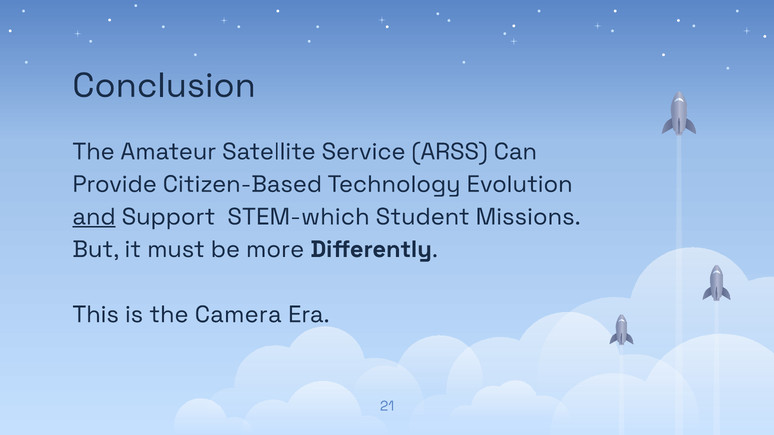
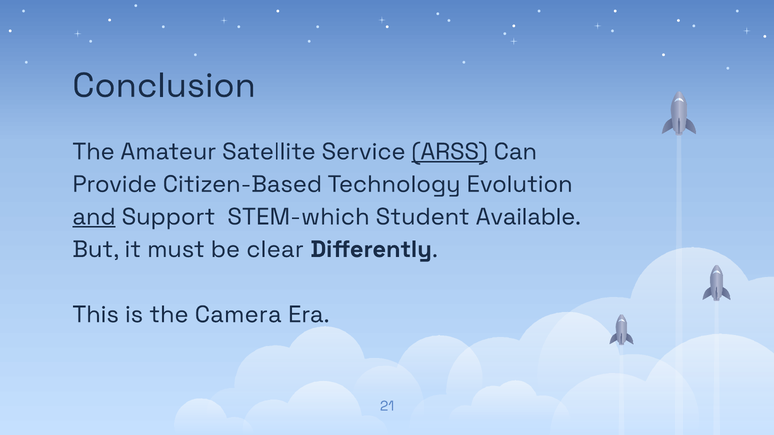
ARSS underline: none -> present (450, 152)
Missions: Missions -> Available (528, 217)
more: more -> clear (275, 249)
